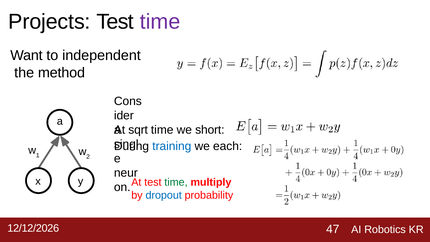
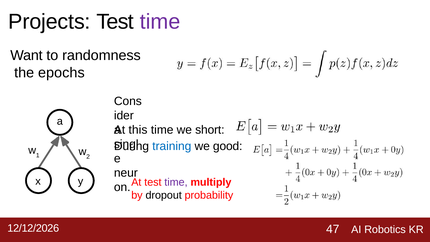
independent: independent -> randomness (101, 56)
method: method -> epochs (61, 73)
sqrt: sqrt -> this (138, 130)
each: each -> good (228, 146)
time colour: green -> purple (176, 182)
dropout colour: blue -> black (164, 195)
